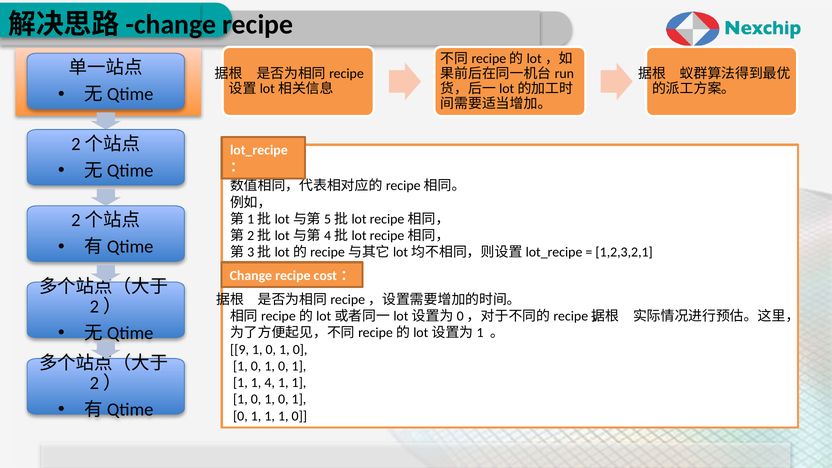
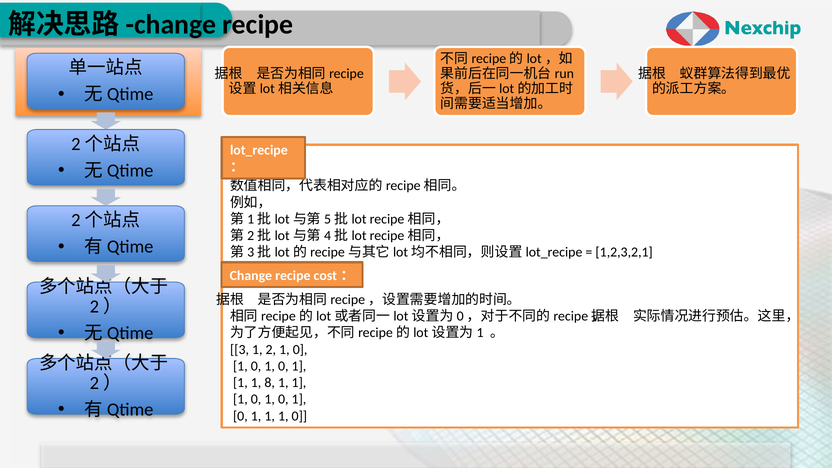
9: 9 -> 3 (240, 349)
0: 0 -> 2 (271, 349)
4: 4 -> 8 (270, 383)
